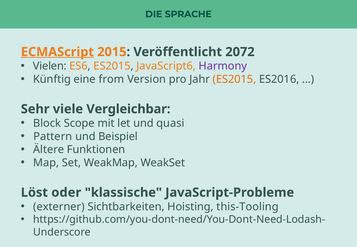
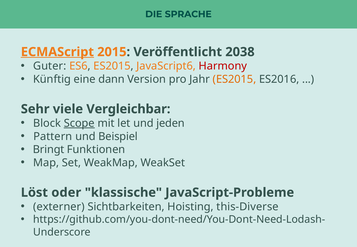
2072: 2072 -> 2038 (240, 52)
Vielen: Vielen -> Guter (50, 66)
Harmony colour: purple -> red (223, 66)
from: from -> dann (112, 79)
Scope underline: none -> present (79, 123)
quasi: quasi -> jeden (170, 123)
Ältere: Ältere -> Bringt (49, 150)
this-Tooling: this-Tooling -> this-Diverse (248, 207)
